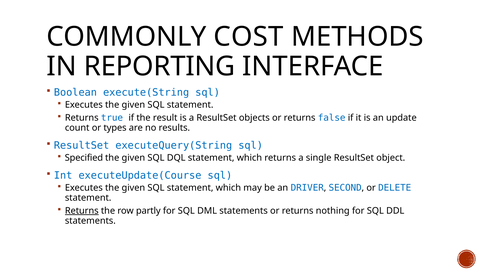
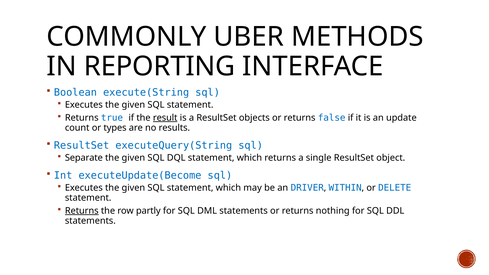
COST: COST -> UBER (249, 37)
result underline: none -> present (165, 118)
Specified: Specified -> Separate (84, 158)
executeUpdate(Course: executeUpdate(Course -> executeUpdate(Become (140, 175)
SECOND: SECOND -> WITHIN (345, 188)
